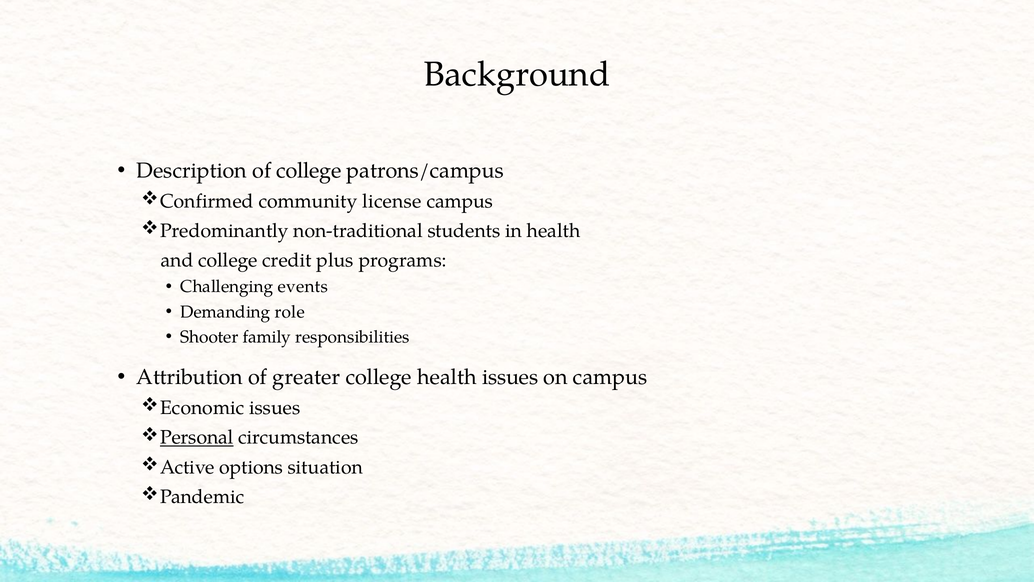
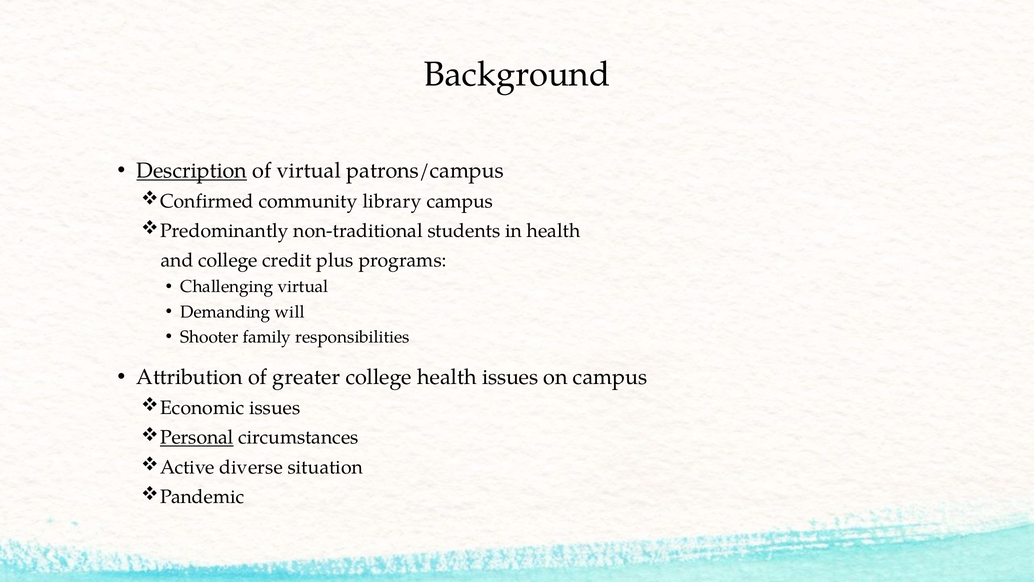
Description underline: none -> present (192, 171)
of college: college -> virtual (309, 171)
license: license -> library (392, 201)
Challenging events: events -> virtual (303, 287)
role: role -> will (290, 312)
options: options -> diverse (251, 467)
